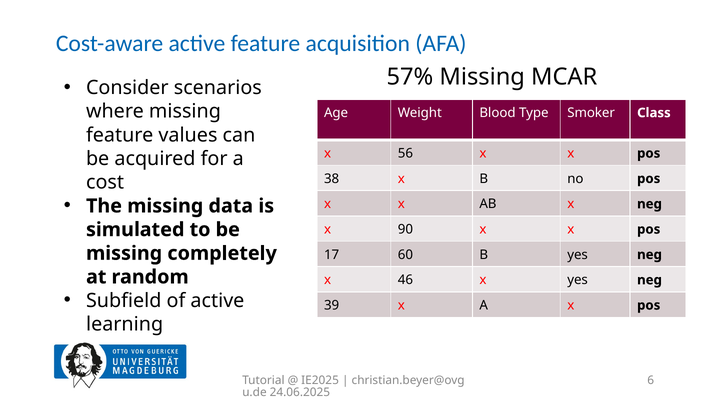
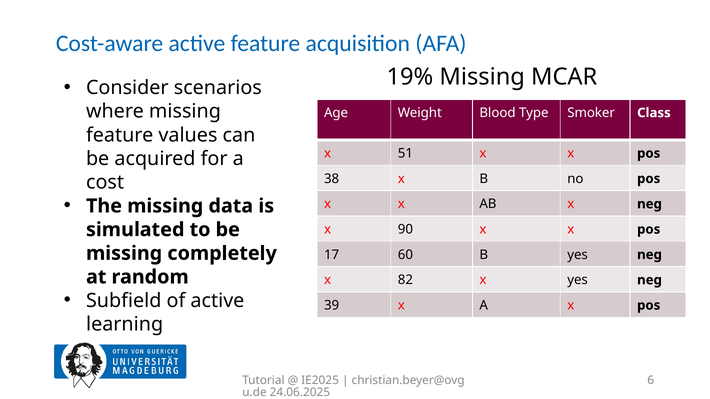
57%: 57% -> 19% (410, 77)
56: 56 -> 51 (405, 153)
46: 46 -> 82 (405, 280)
